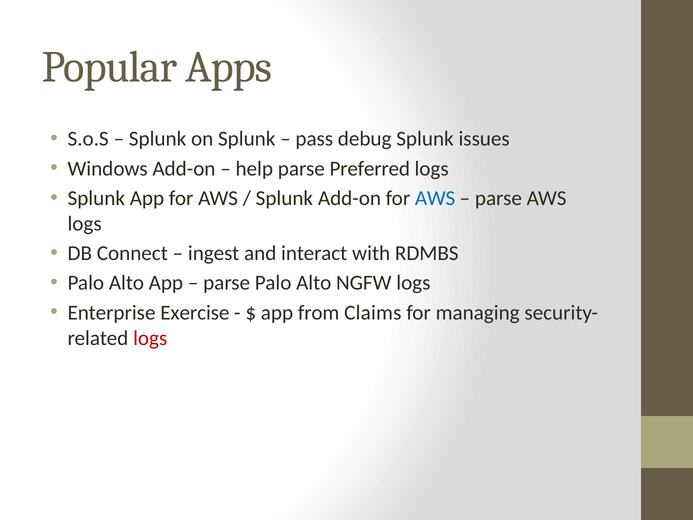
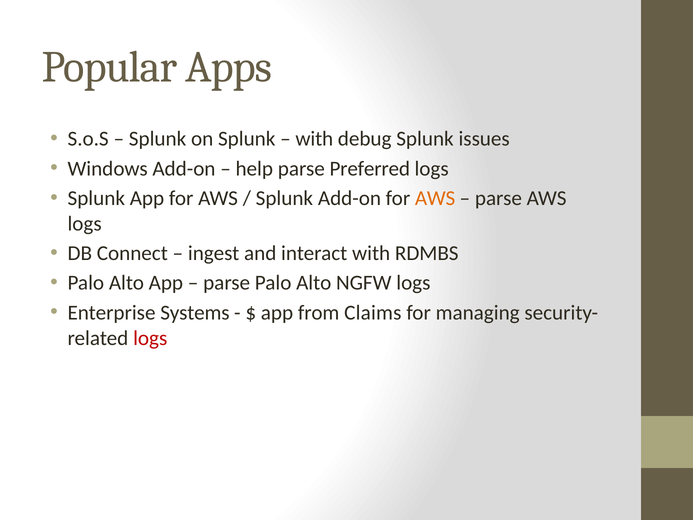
pass: pass -> with (314, 139)
AWS colour: blue -> orange (435, 198)
Exercise: Exercise -> Systems (195, 312)
